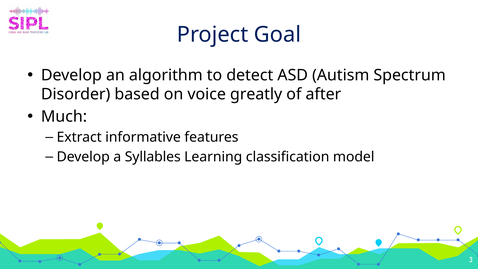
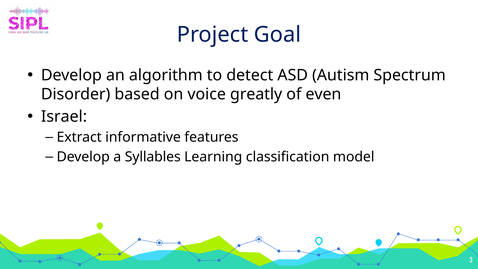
after: after -> even (323, 94)
Much: Much -> Israel (64, 117)
